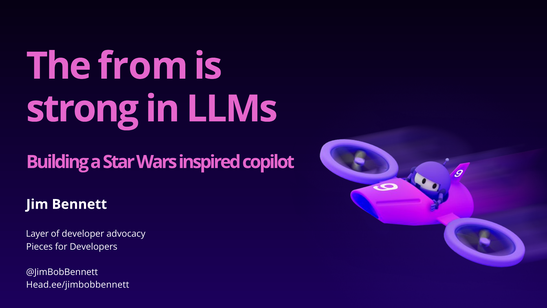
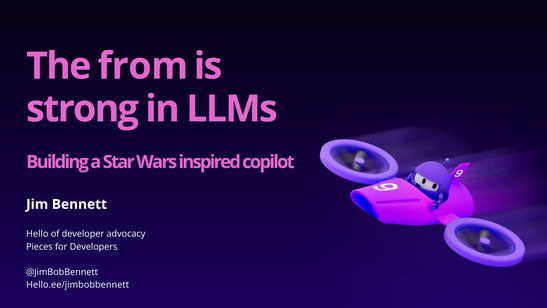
Layer: Layer -> Hello (37, 234)
Head.ee/jimbobbennett: Head.ee/jimbobbennett -> Hello.ee/jimbobbennett (78, 285)
